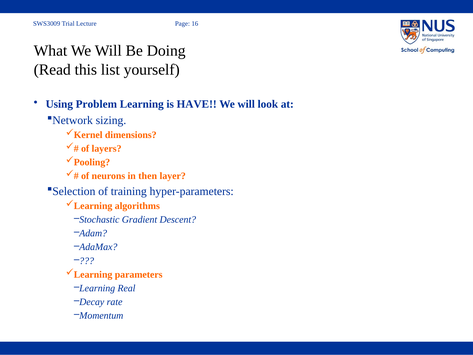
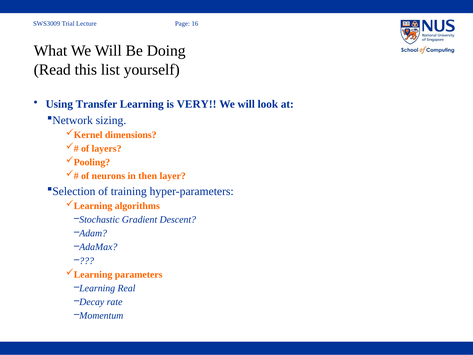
Problem: Problem -> Transfer (96, 104)
HAVE: HAVE -> VERY (197, 104)
